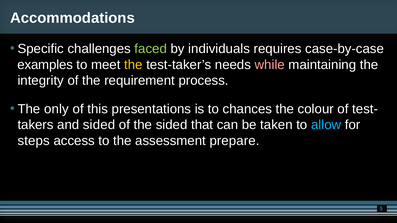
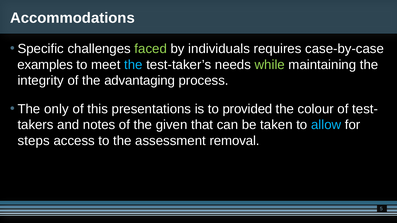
the colour: yellow -> light blue (133, 65)
while colour: pink -> light green (270, 65)
requirement: requirement -> advantaging (140, 81)
chances: chances -> provided (247, 109)
and sided: sided -> notes (99, 125)
the sided: sided -> given (172, 125)
prepare: prepare -> removal (235, 141)
